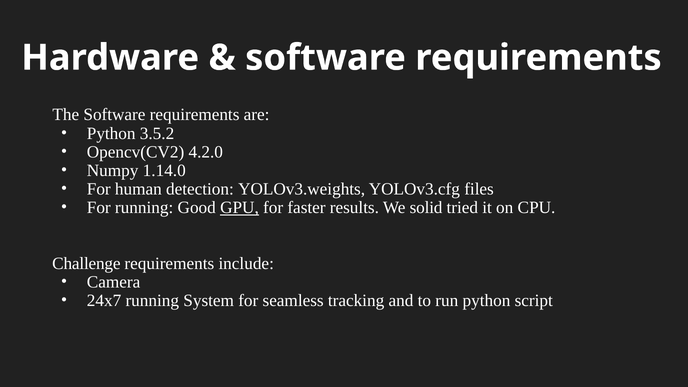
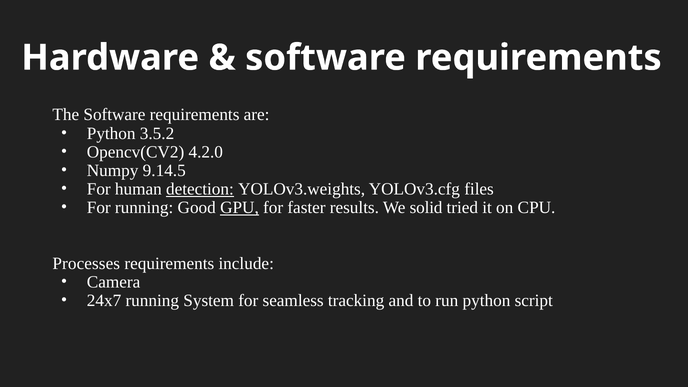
1.14.0: 1.14.0 -> 9.14.5 (164, 170)
detection underline: none -> present (200, 189)
Challenge: Challenge -> Processes (86, 263)
